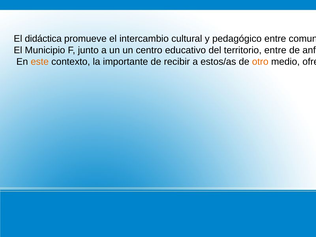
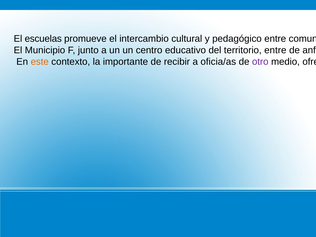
El didáctica: didáctica -> escuelas (43, 39)
estos/as: estos/as -> oficia/as (218, 62)
otro colour: orange -> purple (260, 62)
